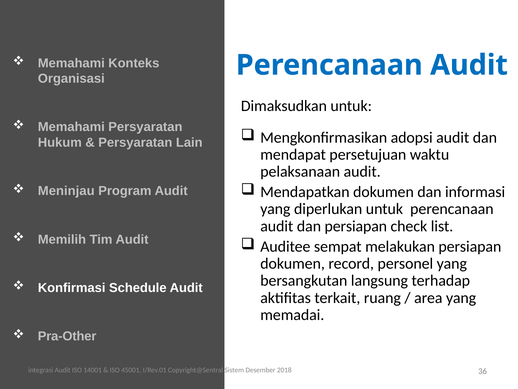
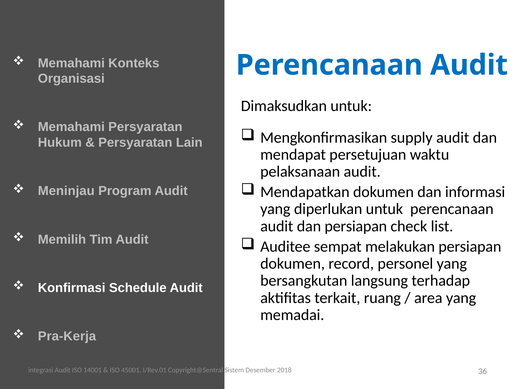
adopsi: adopsi -> supply (412, 137)
Pra-Other: Pra-Other -> Pra-Kerja (67, 336)
